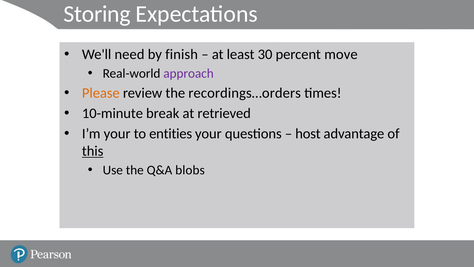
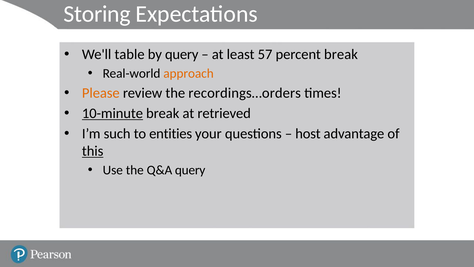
need: need -> table (130, 54)
by finish: finish -> query (182, 54)
30: 30 -> 57 (265, 54)
percent move: move -> break (341, 54)
approach colour: purple -> orange (189, 73)
10-minute underline: none -> present (112, 113)
I’m your: your -> such (117, 134)
Q&A blobs: blobs -> query (190, 170)
